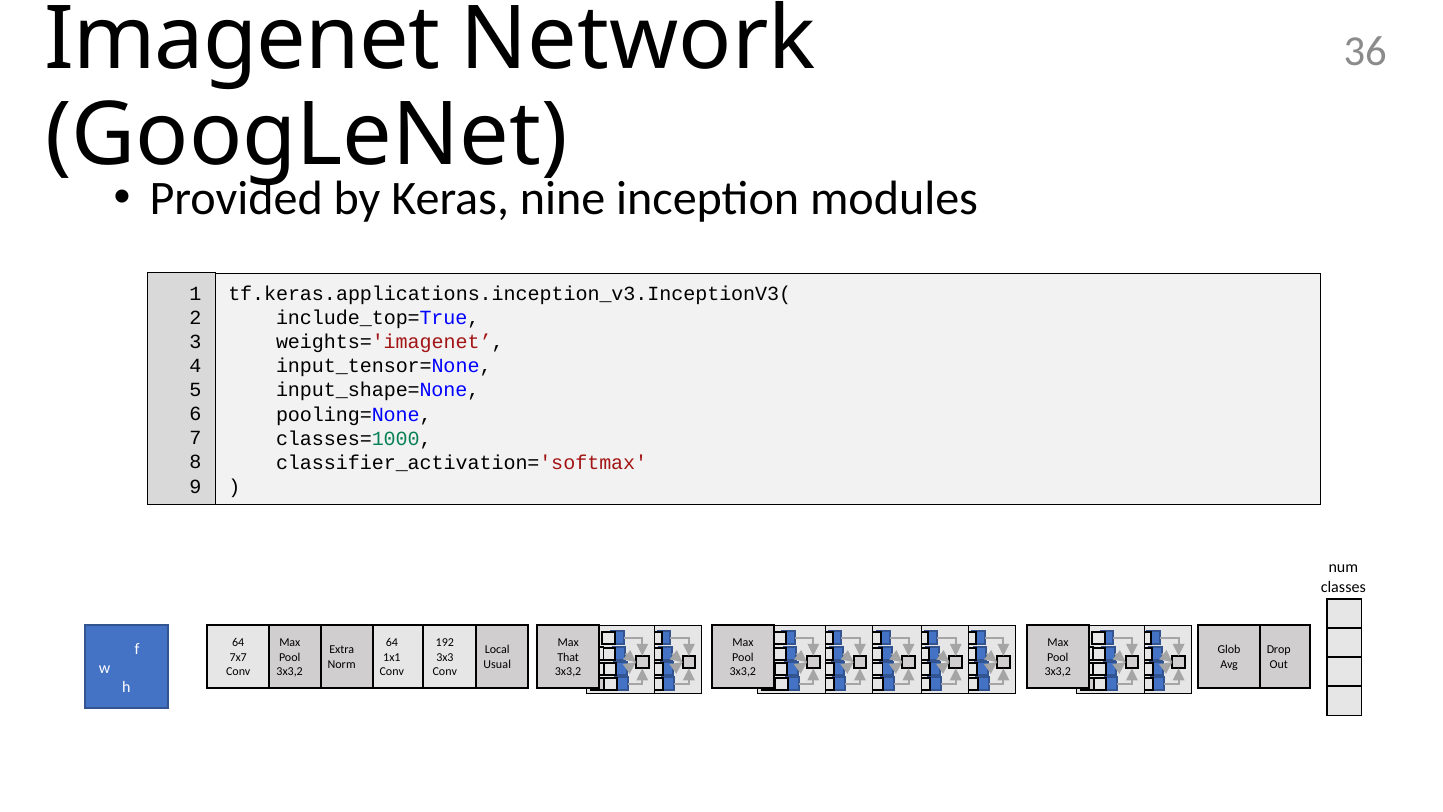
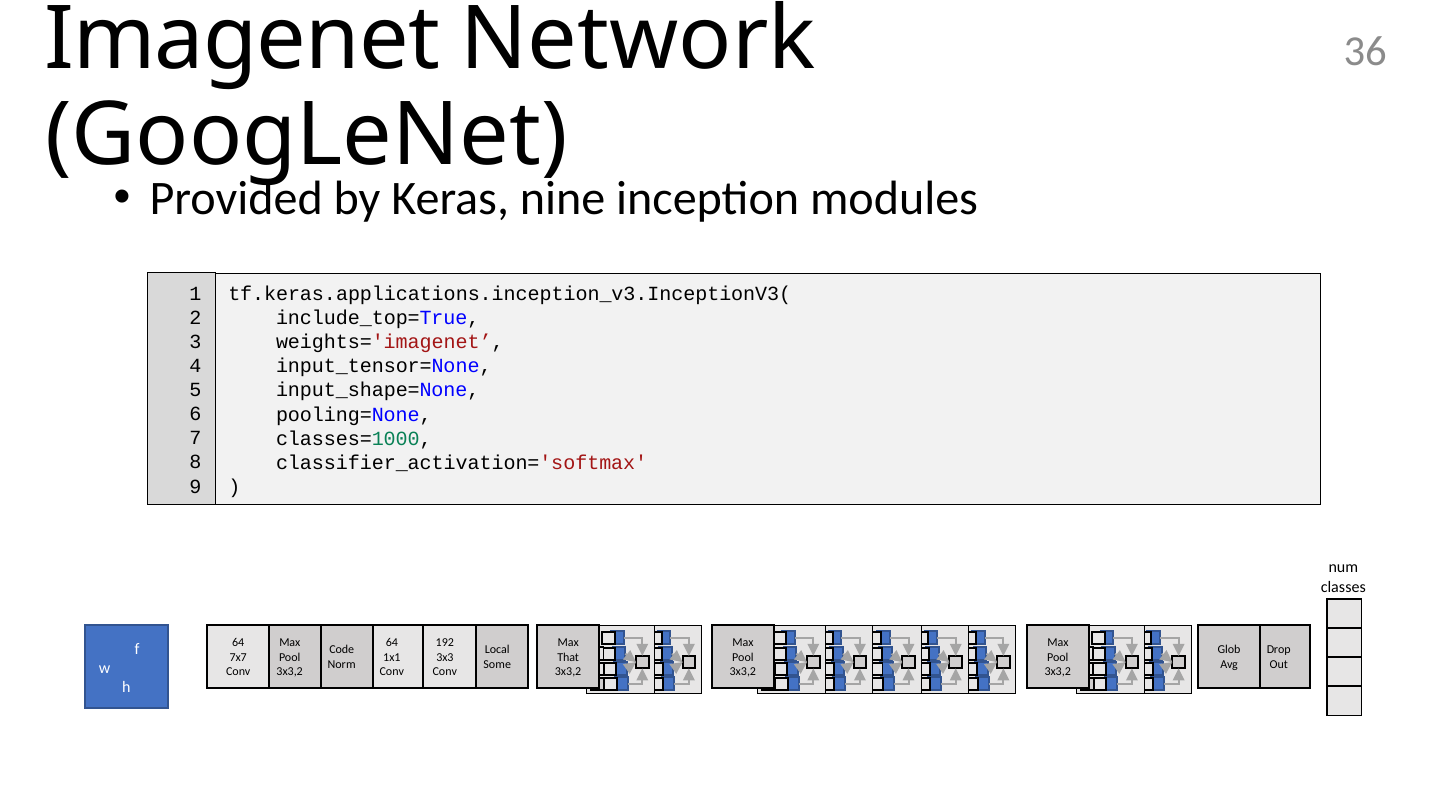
Extra: Extra -> Code (342, 650)
Usual: Usual -> Some (497, 664)
